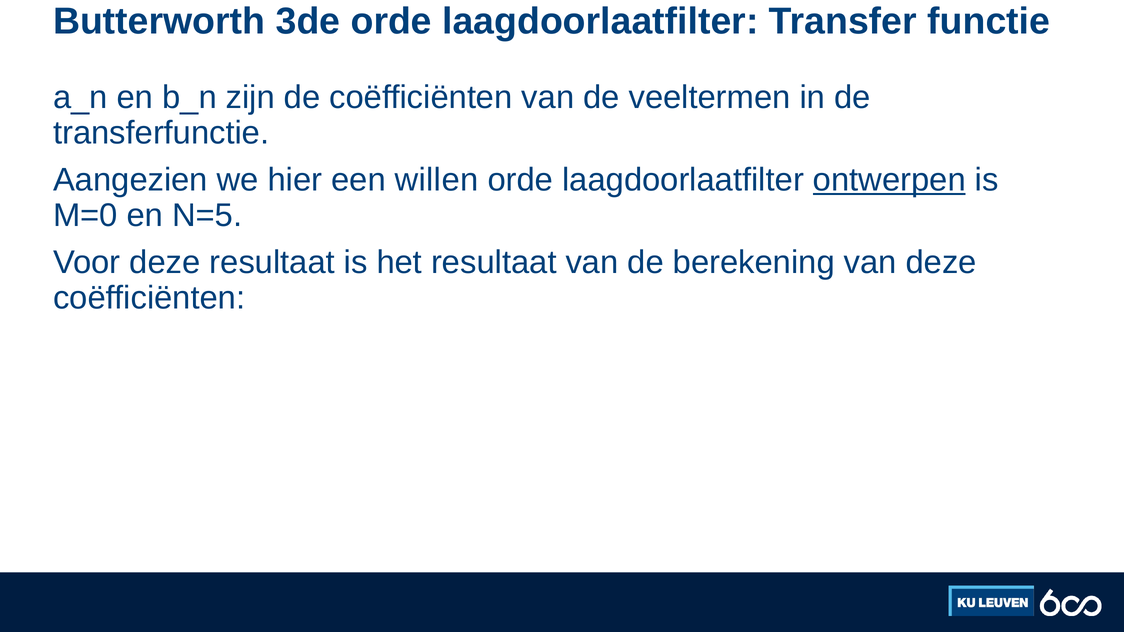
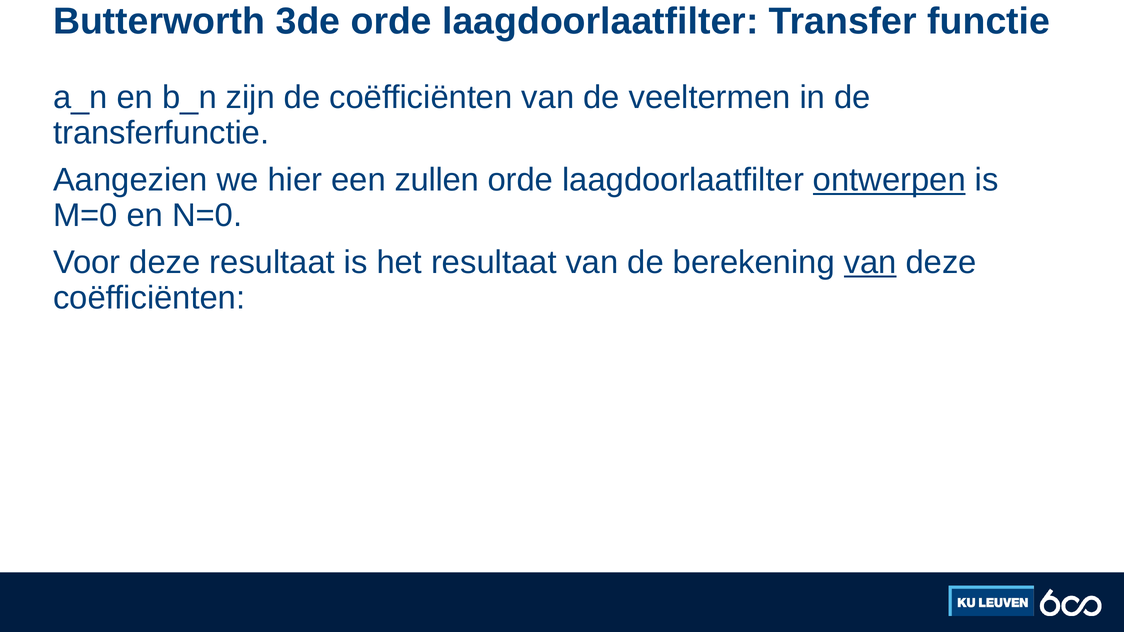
willen: willen -> zullen (437, 180)
N=5: N=5 -> N=0 (207, 216)
van underline: none -> present (870, 263)
